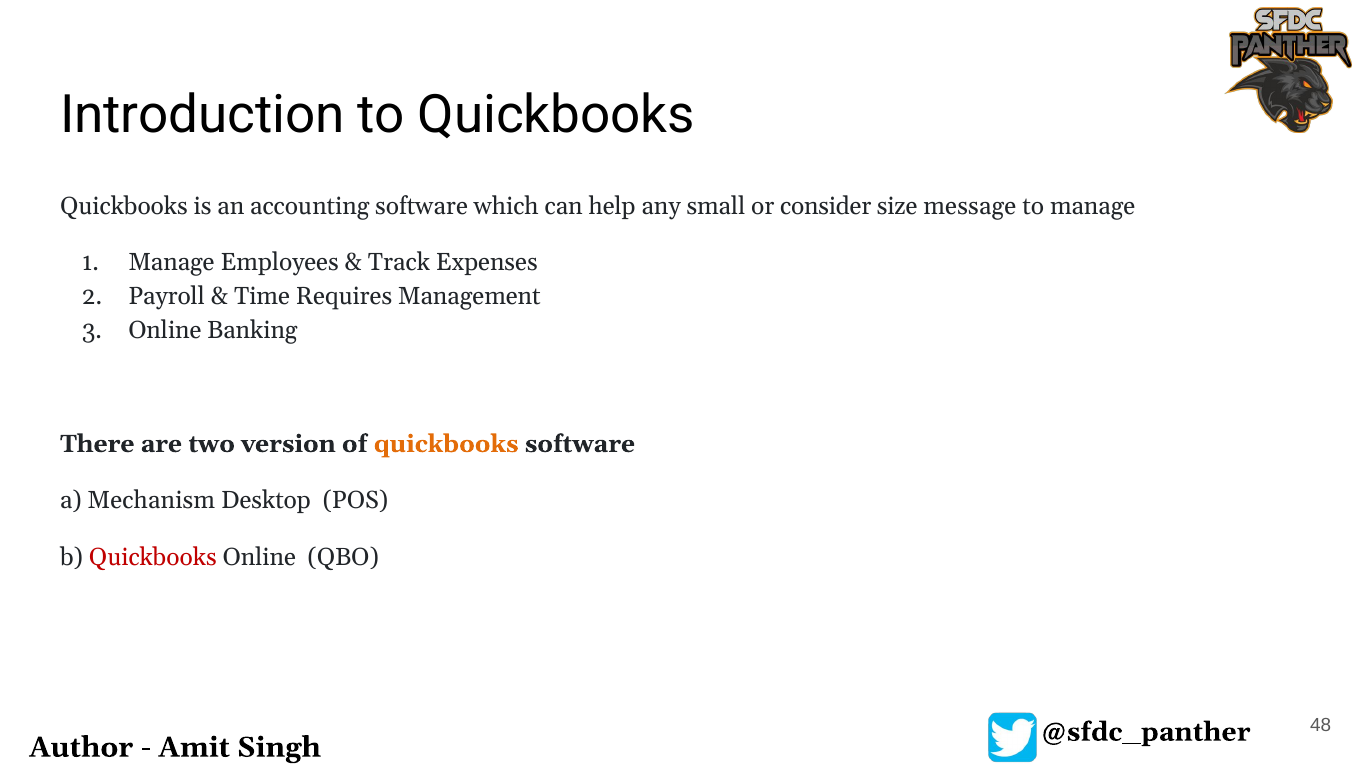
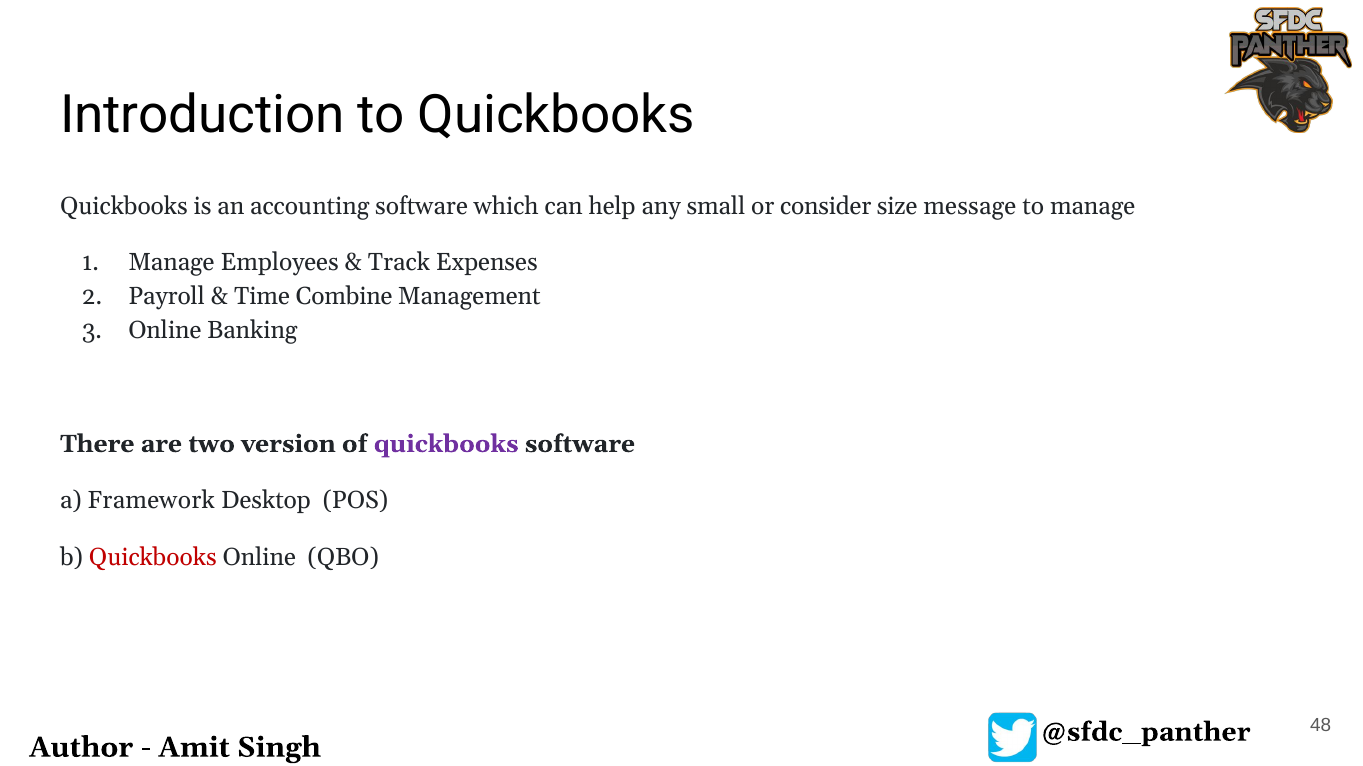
Requires: Requires -> Combine (344, 297)
quickbooks colour: orange -> purple (446, 444)
Mechanism: Mechanism -> Framework (151, 501)
